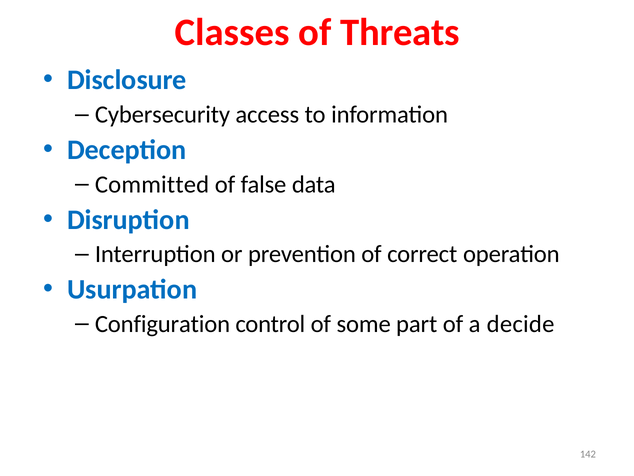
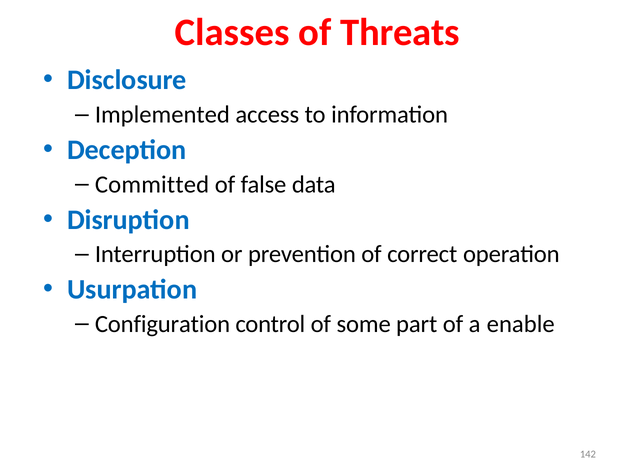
Cybersecurity: Cybersecurity -> Implemented (162, 115)
decide: decide -> enable (521, 324)
